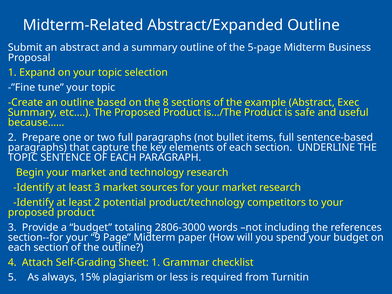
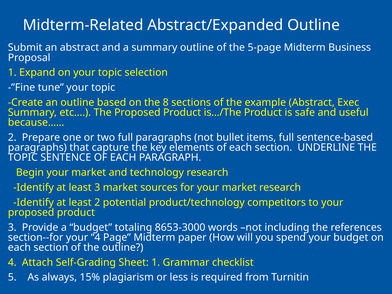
2806-3000: 2806-3000 -> 8653-3000 (180, 227)
your 9: 9 -> 4 (96, 237)
